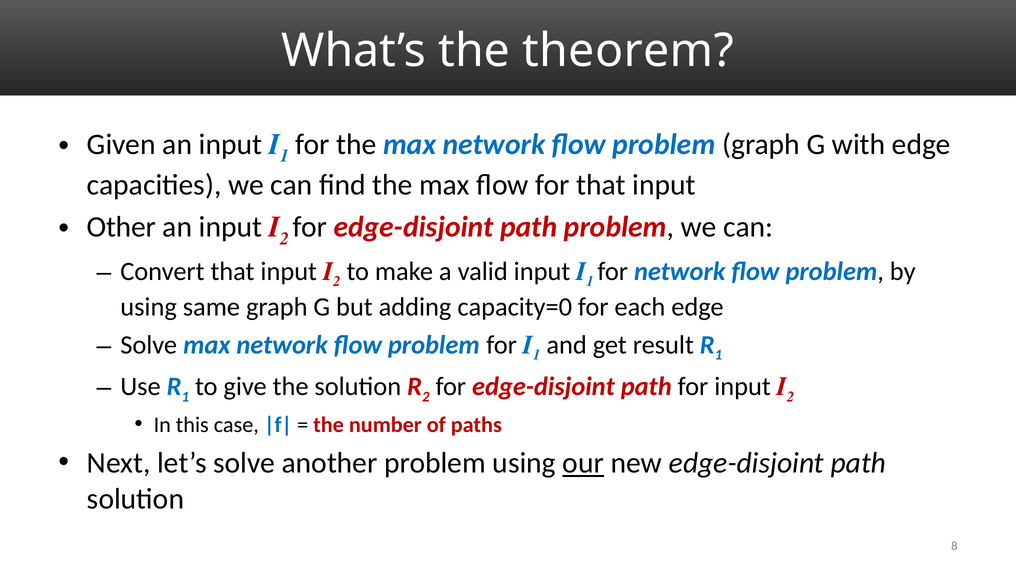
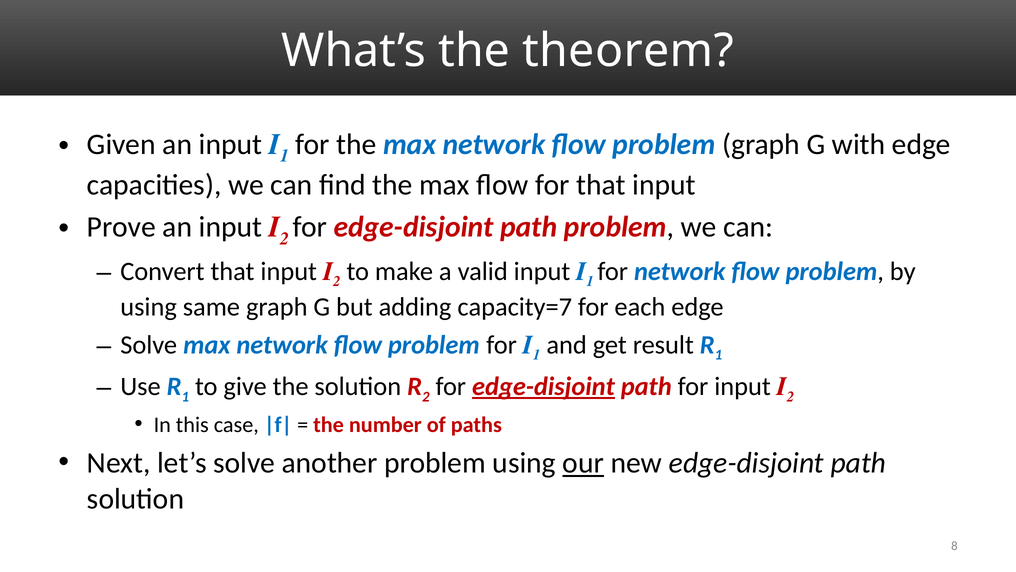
Other: Other -> Prove (121, 227)
capacity=0: capacity=0 -> capacity=7 (515, 307)
edge-disjoint underline: none -> present (543, 386)
